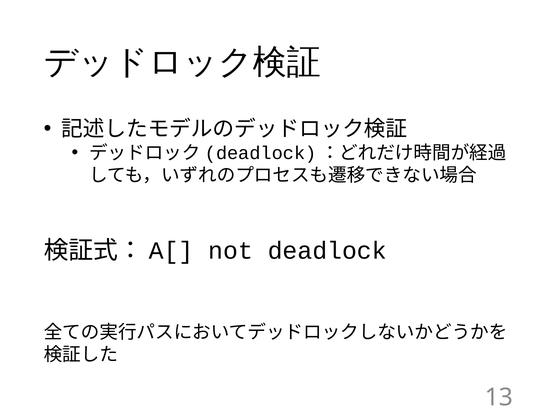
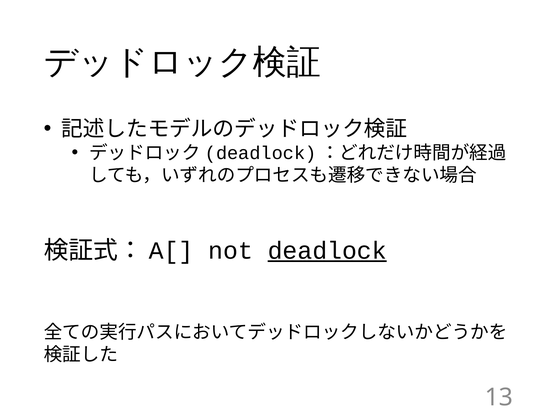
deadlock underline: none -> present (327, 251)
